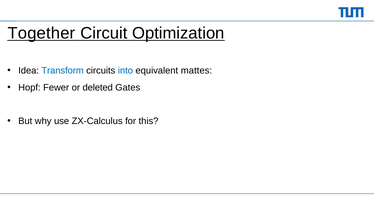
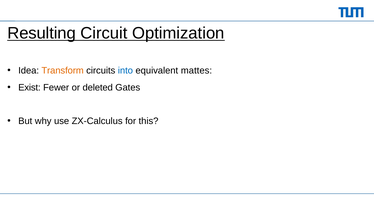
Together: Together -> Resulting (42, 33)
Transform colour: blue -> orange (63, 71)
Hopf: Hopf -> Exist (29, 88)
